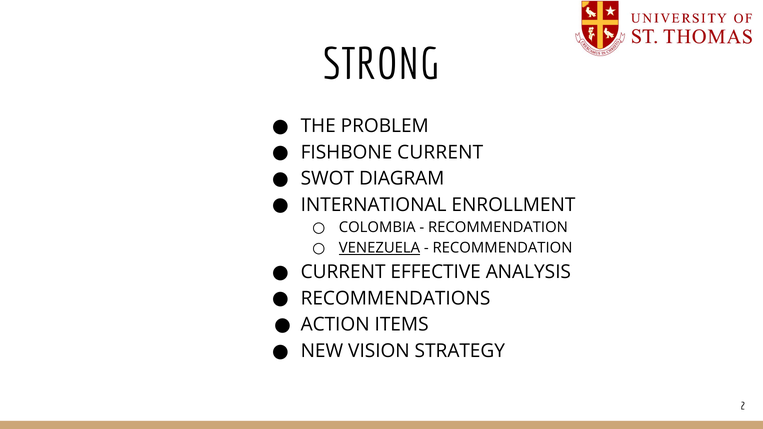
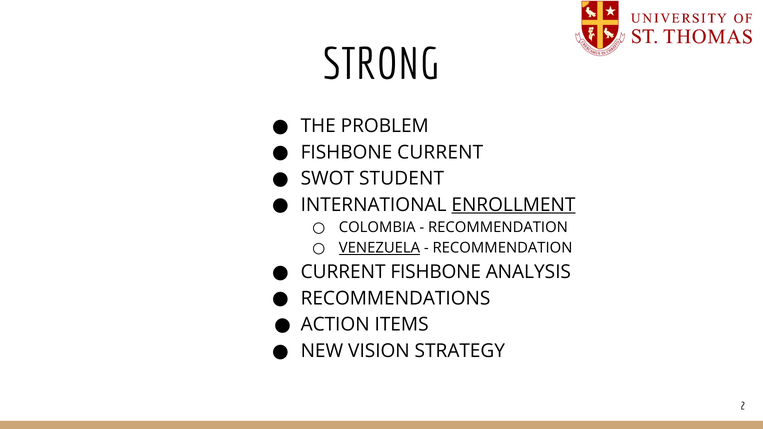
DIAGRAM: DIAGRAM -> STUDENT (402, 179)
ENROLLMENT underline: none -> present (513, 205)
CURRENT EFFECTIVE: EFFECTIVE -> FISHBONE (436, 272)
